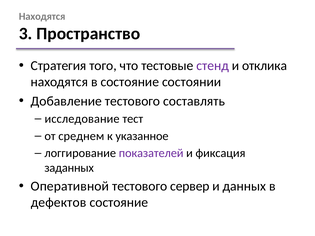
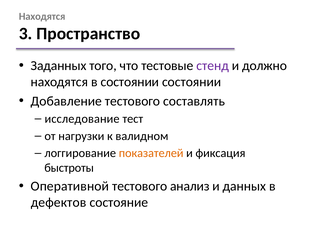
Стратегия: Стратегия -> Заданных (59, 66)
отклика: отклика -> должно (265, 66)
в состояние: состояние -> состоянии (130, 82)
среднем: среднем -> нагрузки (81, 136)
указанное: указанное -> валидном (142, 136)
показателей colour: purple -> orange (151, 153)
заданных: заданных -> быстроты (69, 168)
сервер: сервер -> анализ (190, 186)
